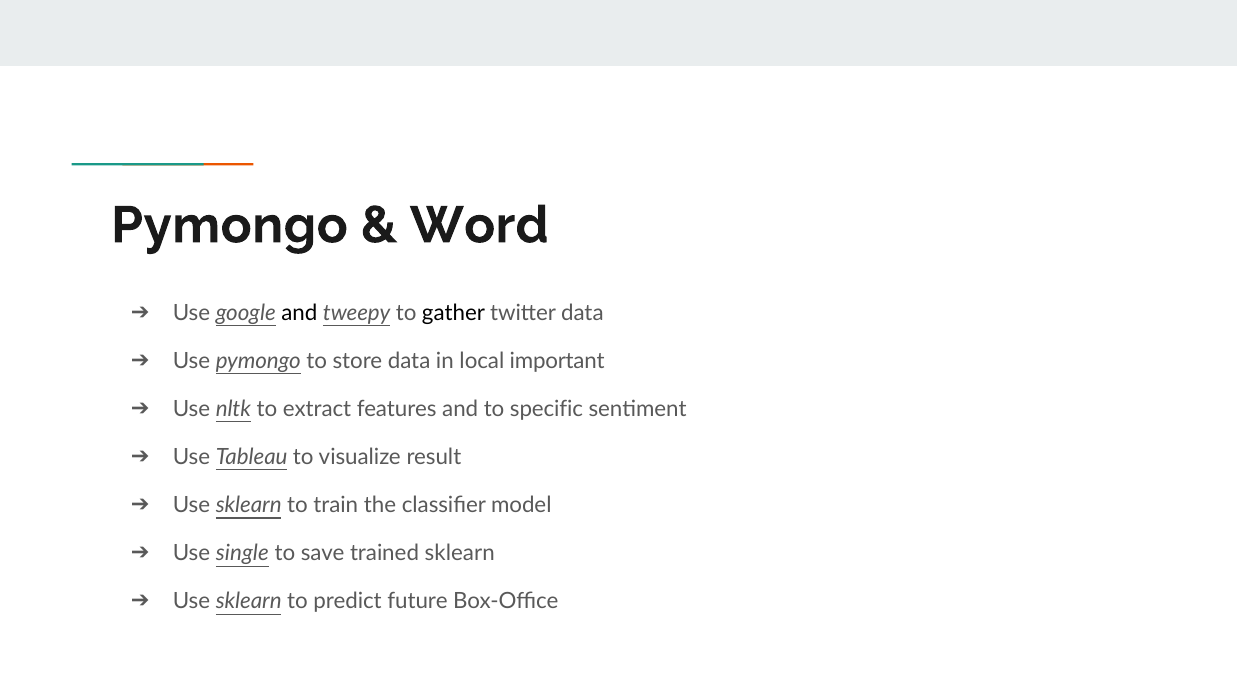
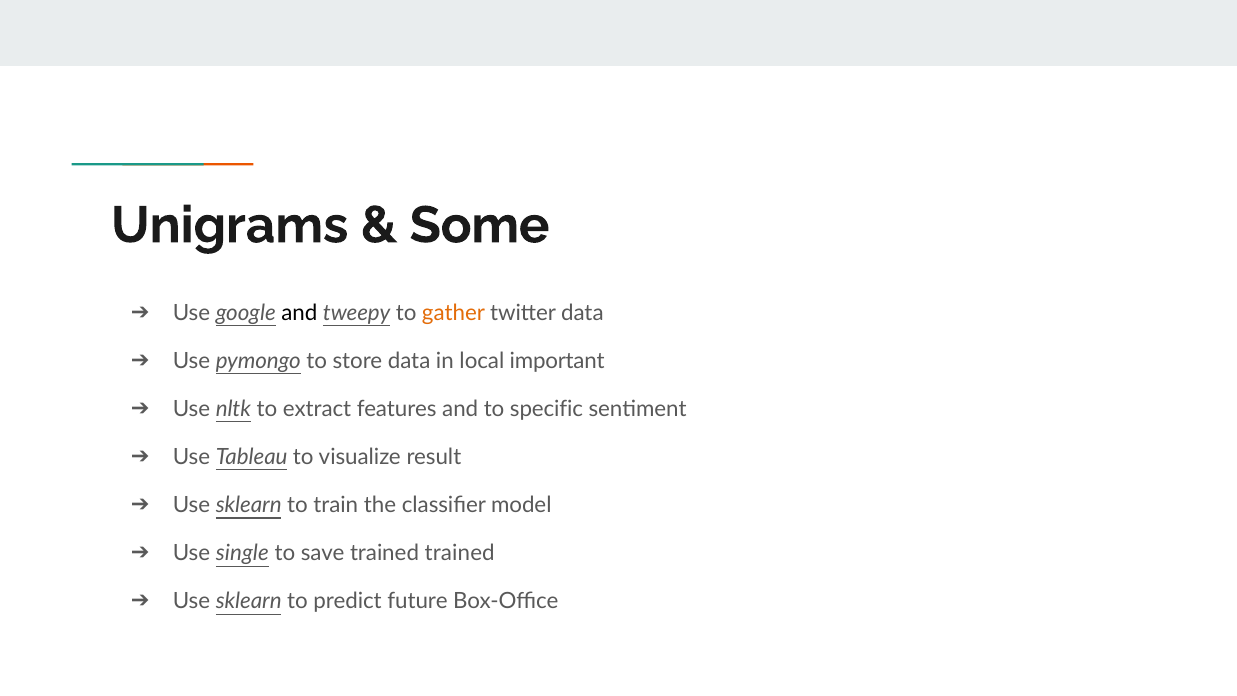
Pymongo: Pymongo -> Unigrams (230, 225)
Word: Word -> Some (480, 225)
gather colour: black -> orange (453, 313)
trained sklearn: sklearn -> trained (460, 553)
